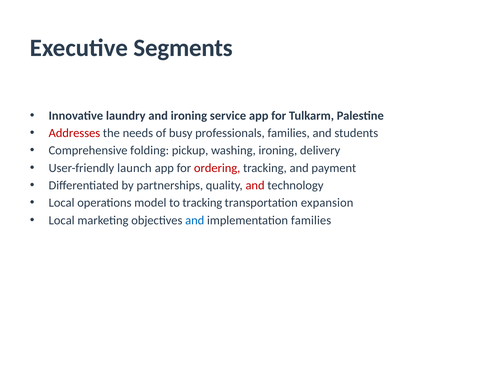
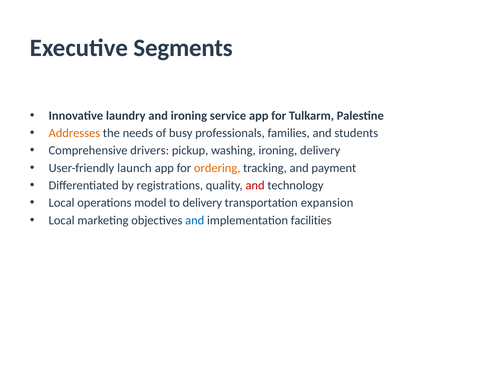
Addresses colour: red -> orange (74, 133)
folding: folding -> drivers (150, 151)
ordering colour: red -> orange (217, 168)
partnerships: partnerships -> registrations (170, 186)
to tracking: tracking -> delivery (202, 203)
implementation families: families -> facilities (311, 220)
